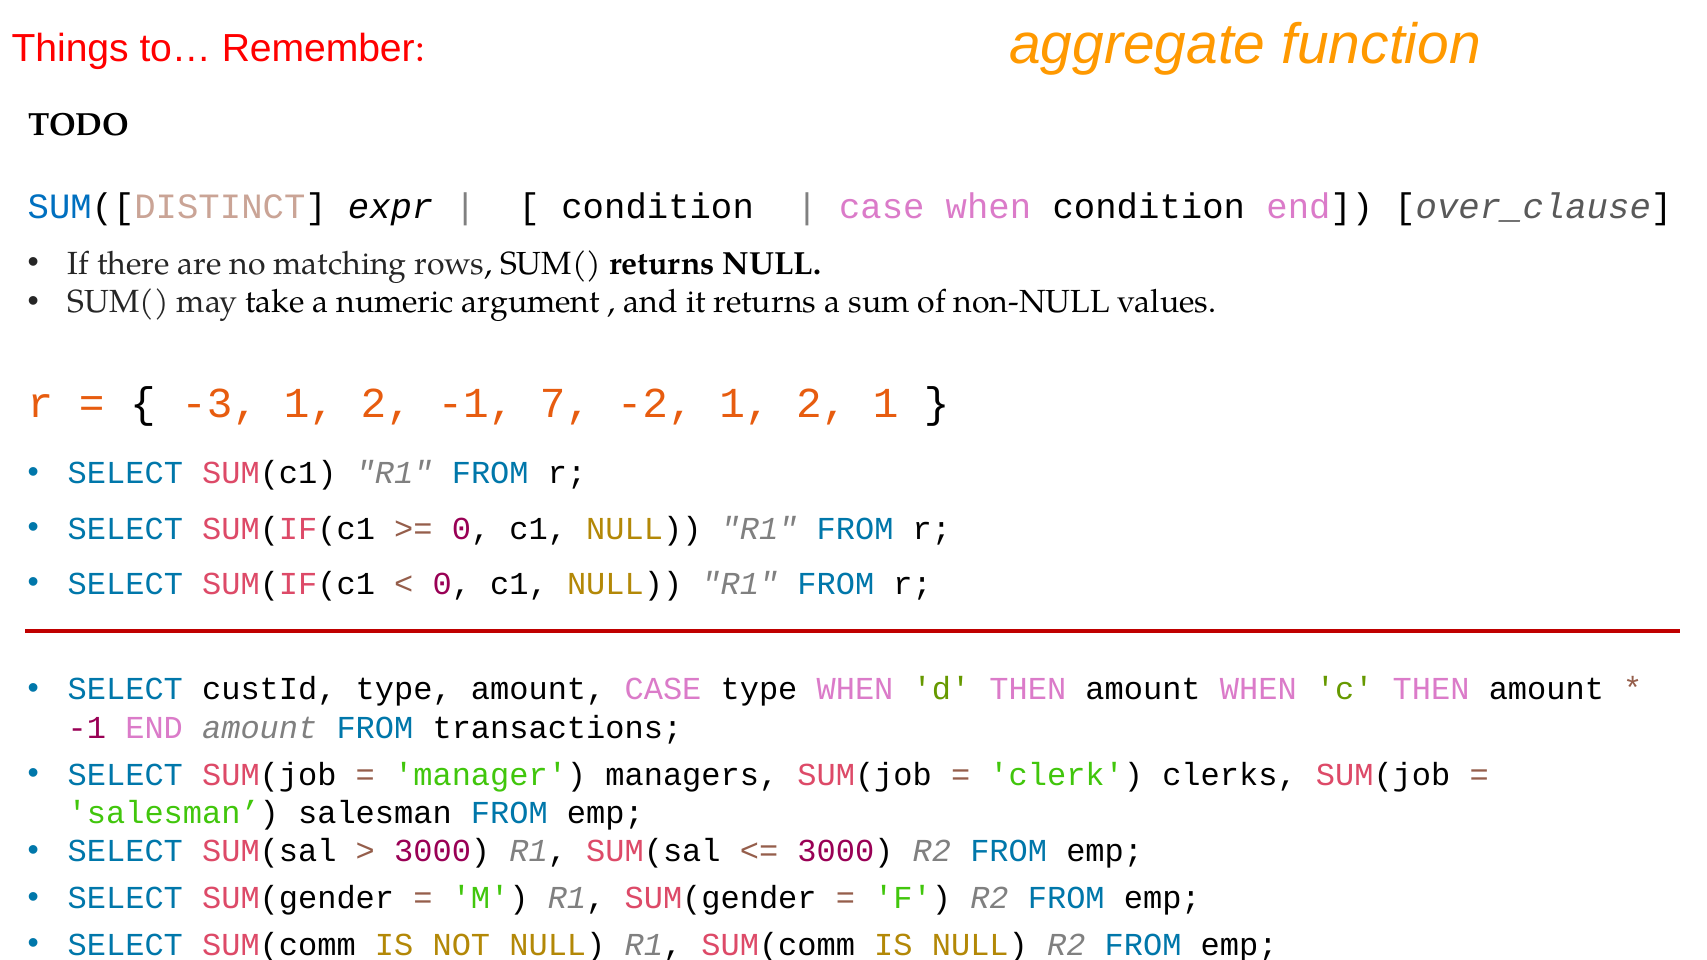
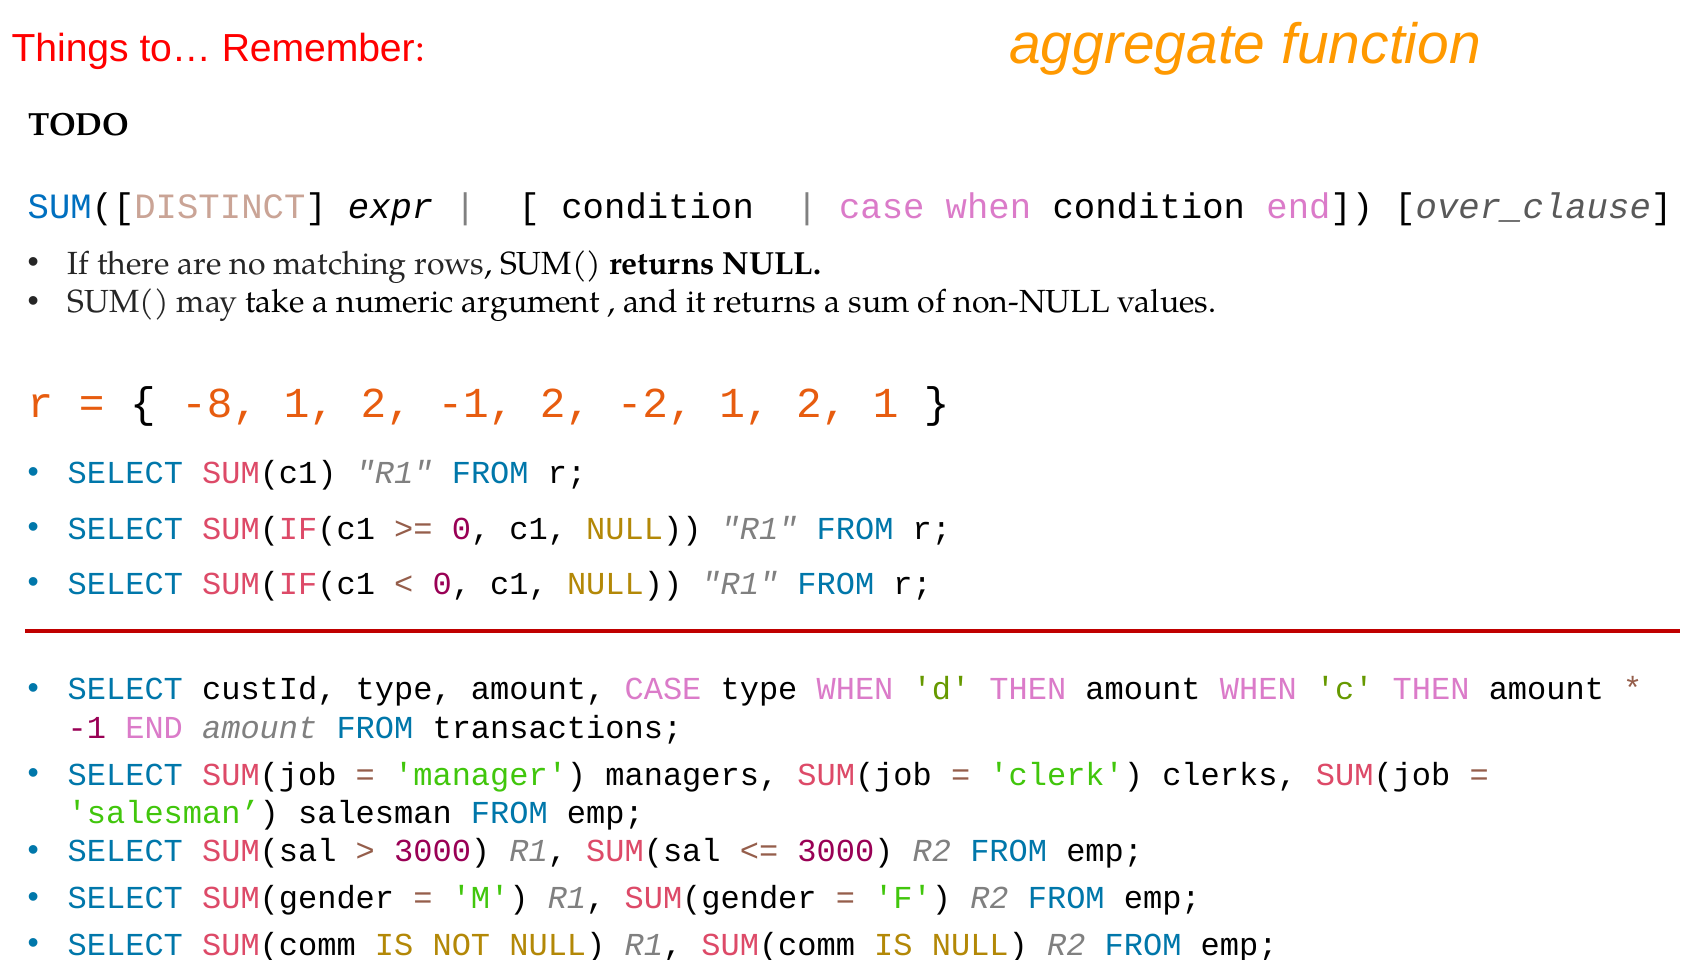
-3: -3 -> -8 (220, 404)
-1 7: 7 -> 2 (566, 404)
